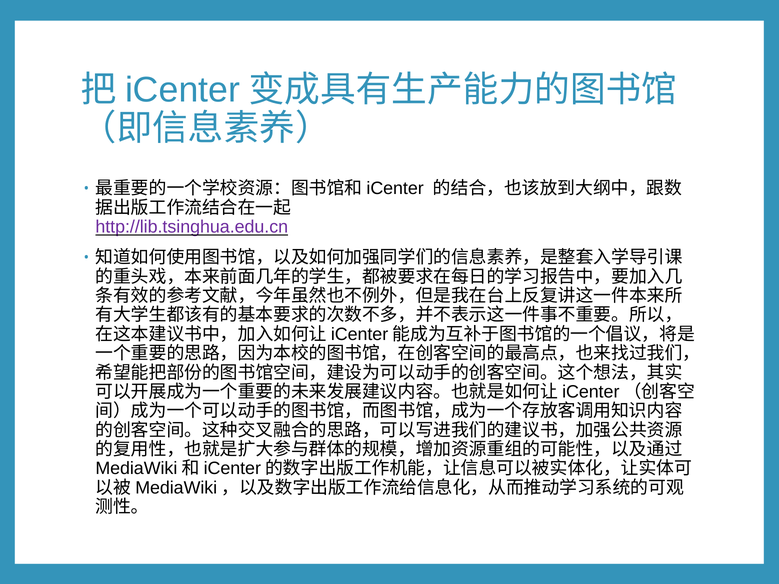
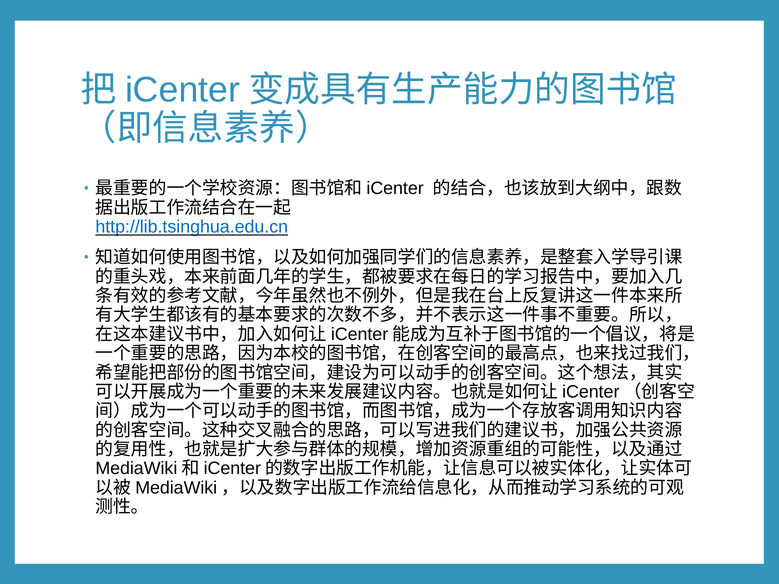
http://lib.tsinghua.edu.cn colour: purple -> blue (192, 227)
